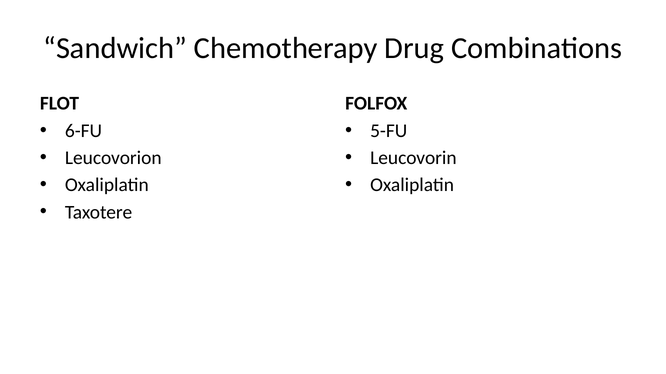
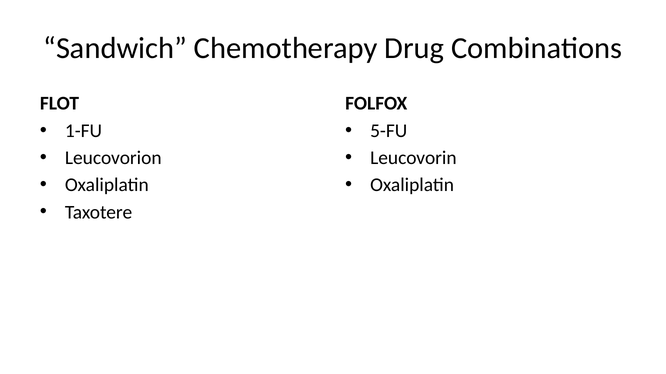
6-FU: 6-FU -> 1-FU (84, 131)
